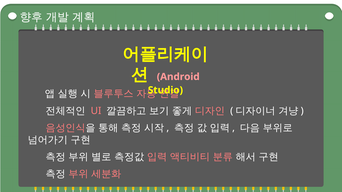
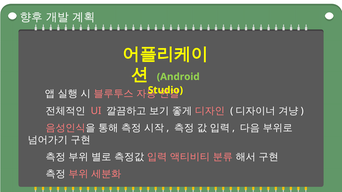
Android colour: pink -> light green (178, 77)
